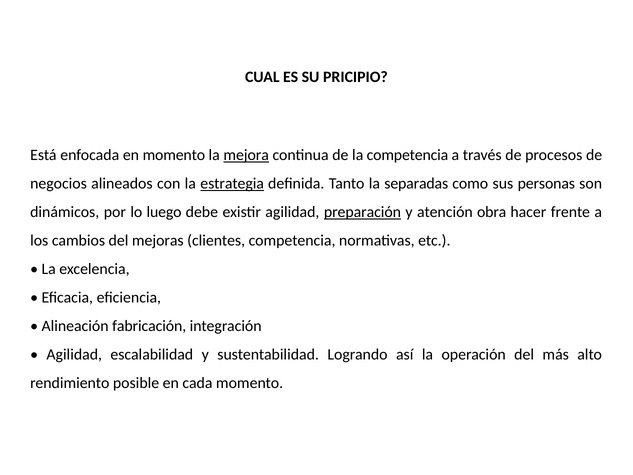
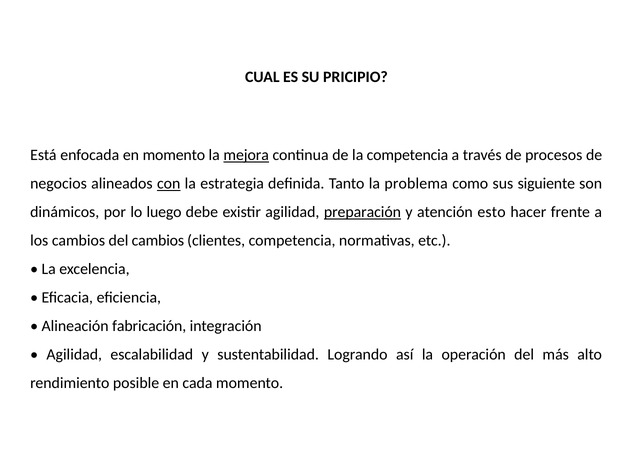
con underline: none -> present (169, 184)
estrategia underline: present -> none (232, 184)
separadas: separadas -> problema (416, 184)
personas: personas -> siguiente (546, 184)
obra: obra -> esto (492, 212)
del mejoras: mejoras -> cambios (158, 241)
